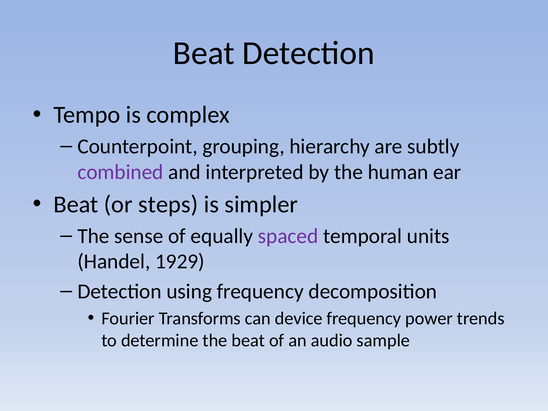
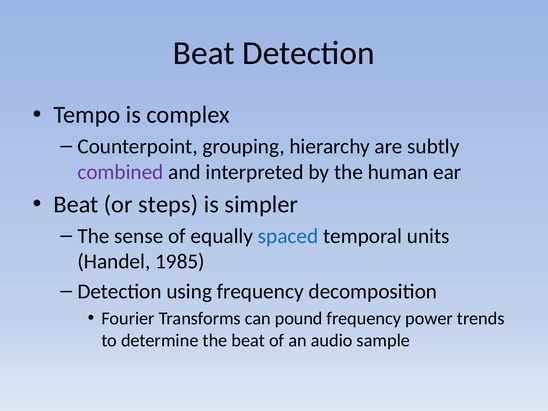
spaced colour: purple -> blue (288, 236)
1929: 1929 -> 1985 (180, 262)
device: device -> pound (299, 319)
